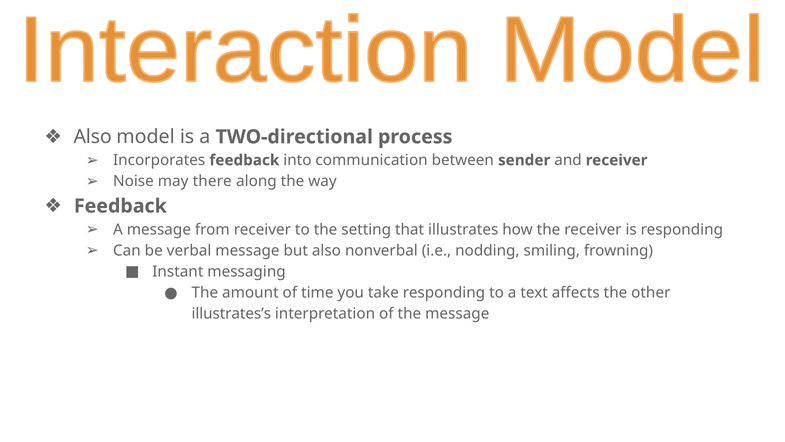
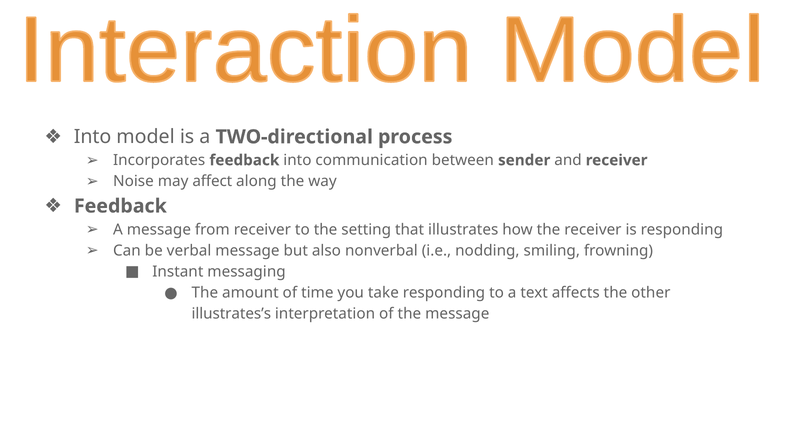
Also: Also -> Into (93, 137)
there: there -> affect (212, 181)
